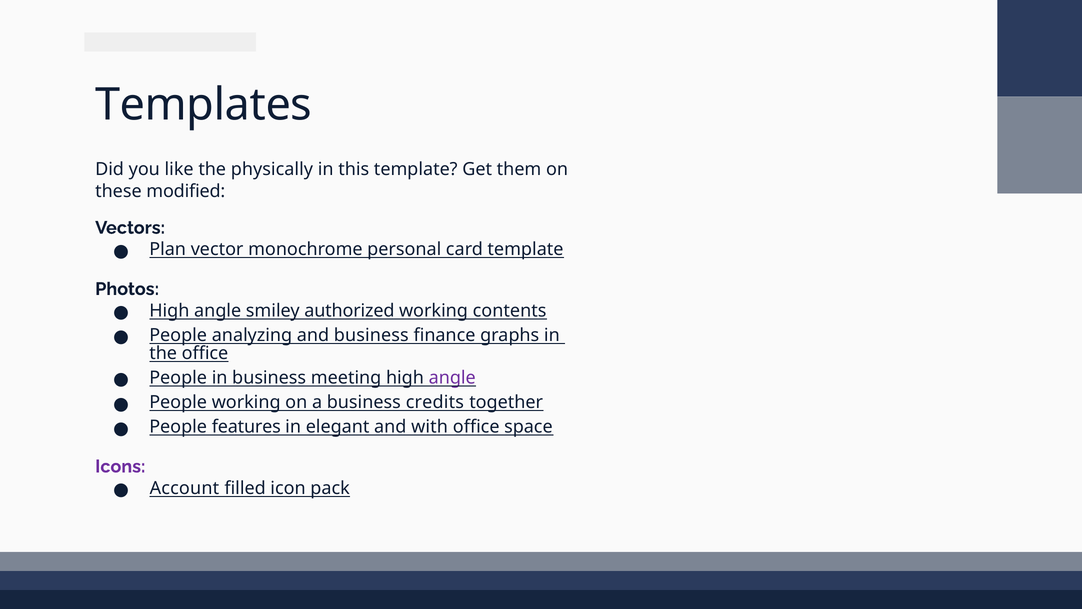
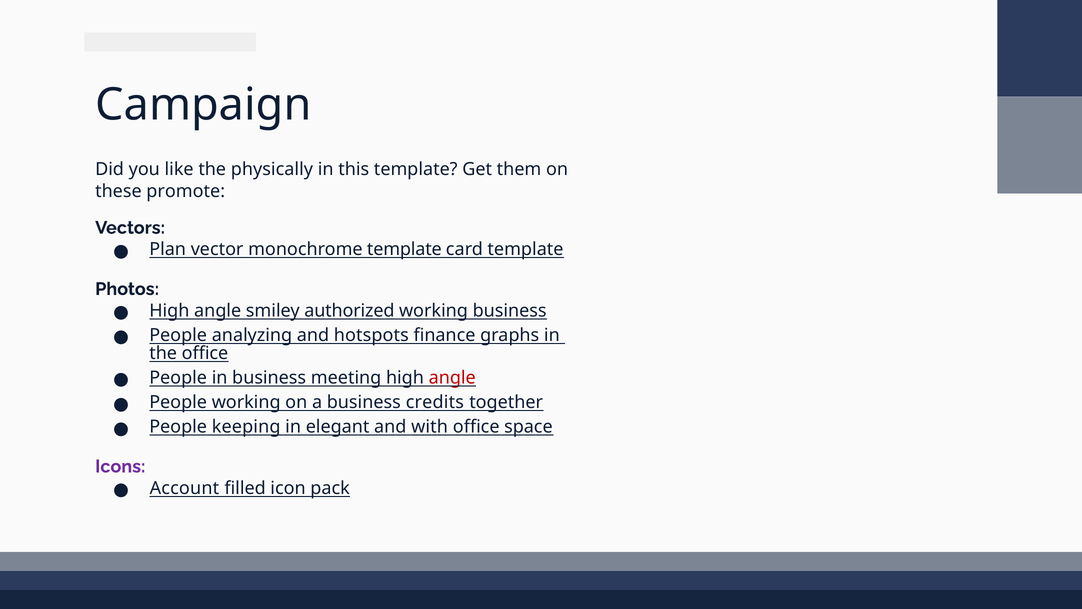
Templates: Templates -> Campaign (203, 105)
modified: modified -> promote (186, 191)
monochrome personal: personal -> template (404, 249)
working contents: contents -> business (510, 311)
and business: business -> hotspots (371, 335)
angle colour: purple -> red (452, 378)
features: features -> keeping (246, 427)
